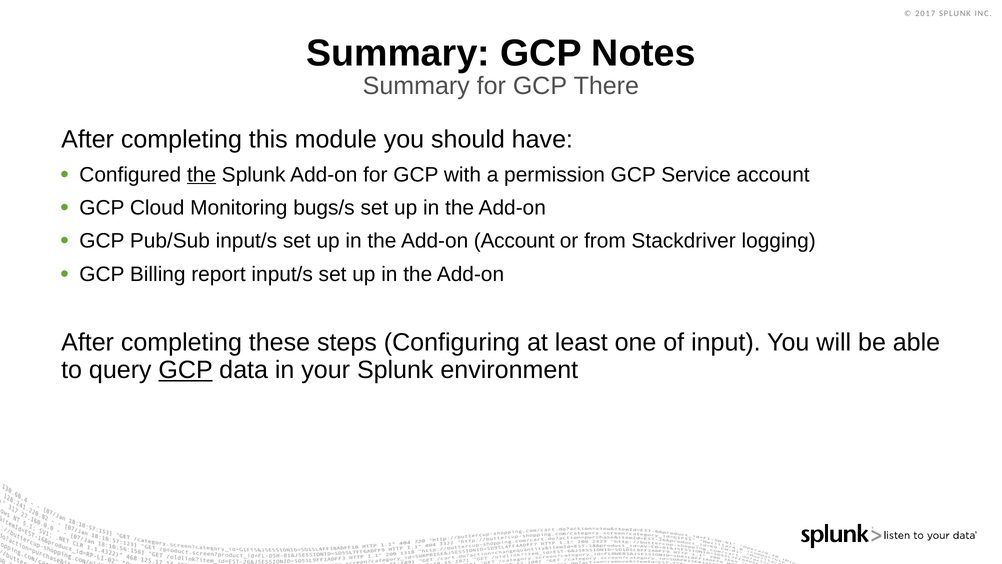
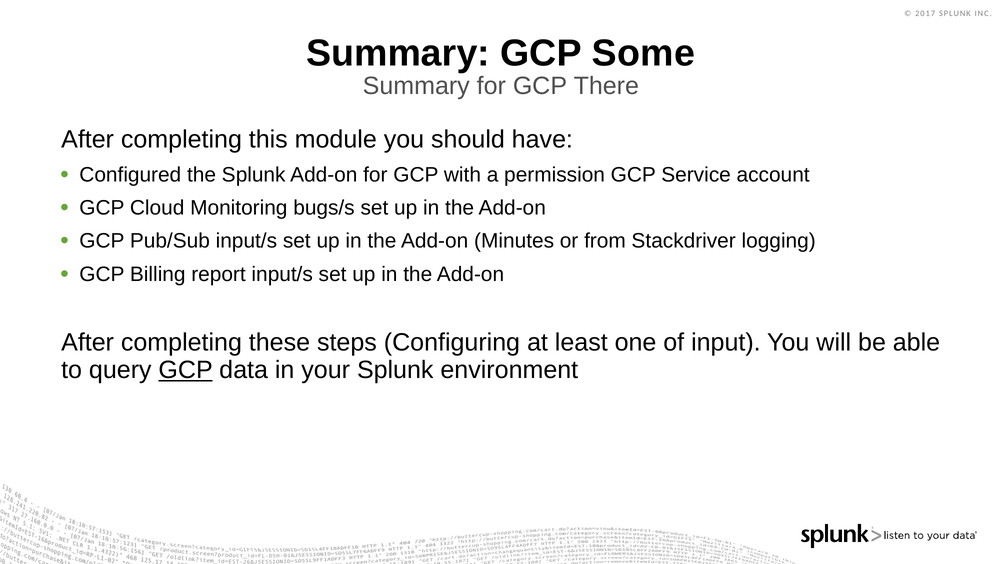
Notes: Notes -> Some (643, 53)
the underline: present -> none (202, 174)
Add-on Account: Account -> Minutes (514, 241)
